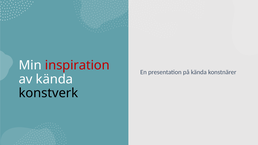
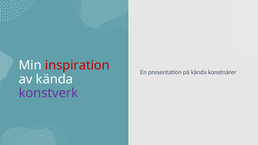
konstverk colour: black -> purple (48, 93)
